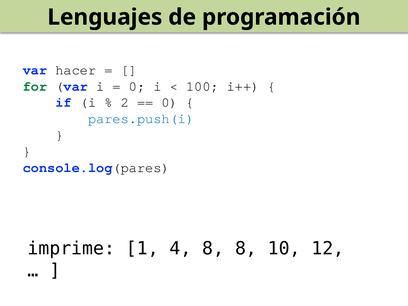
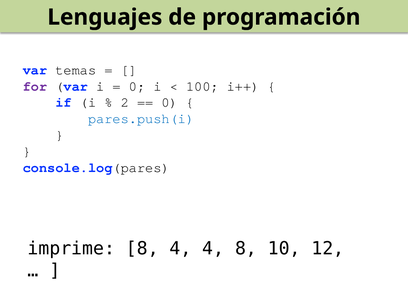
hacer: hacer -> temas (76, 70)
for colour: green -> purple (35, 86)
imprime 1: 1 -> 8 (142, 249)
4 8: 8 -> 4 (213, 249)
